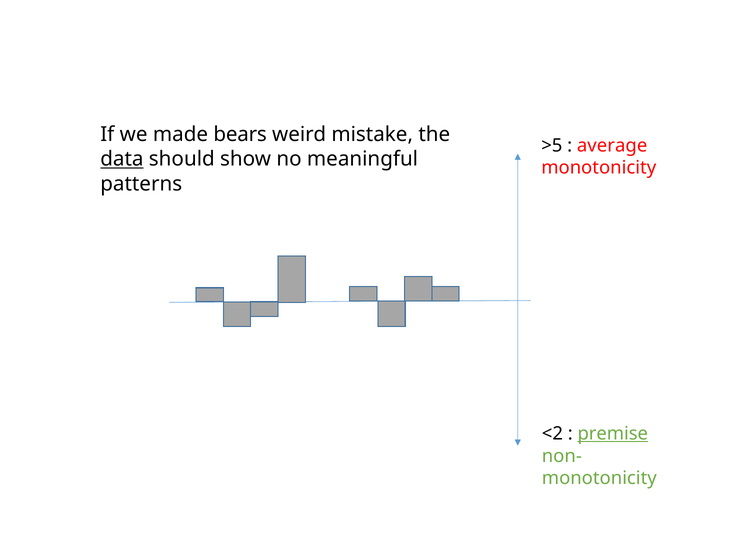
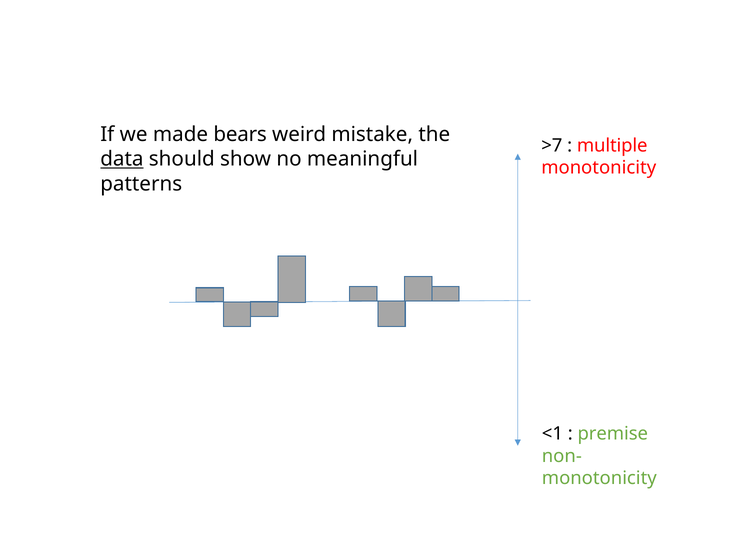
>5: >5 -> >7 (552, 145)
average: average -> multiple (612, 145)
<2: <2 -> <1 (552, 433)
premise underline: present -> none (613, 433)
